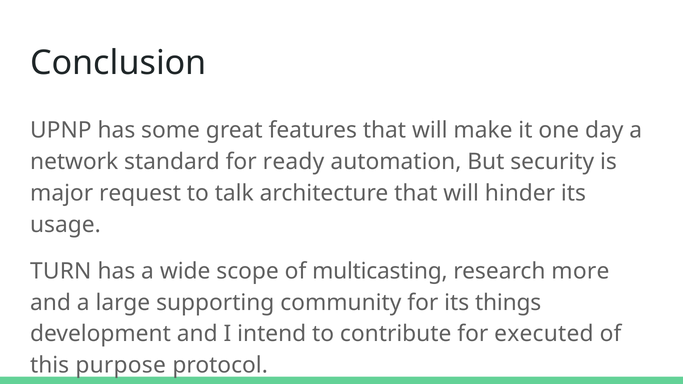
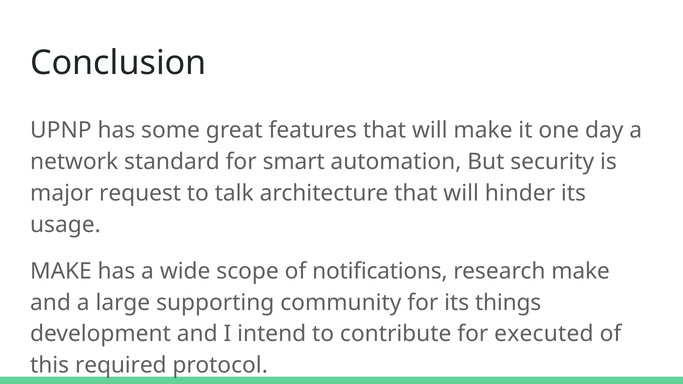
ready: ready -> smart (294, 162)
TURN: TURN -> MAKE (61, 271)
multicasting: multicasting -> notifications (380, 271)
research more: more -> make (581, 271)
purpose: purpose -> required (121, 365)
